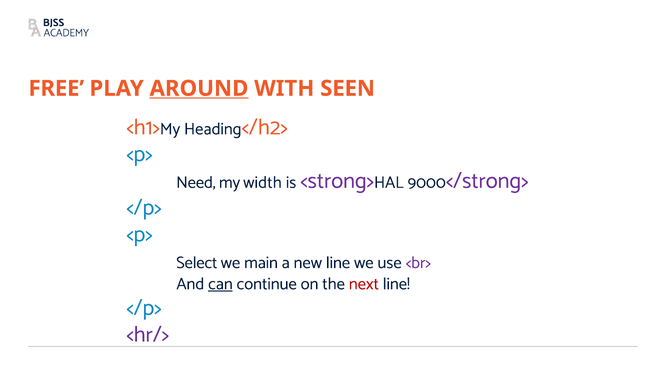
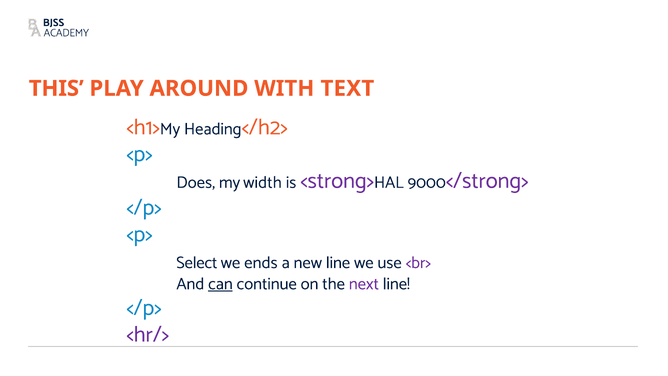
FREE: FREE -> THIS (56, 88)
AROUND underline: present -> none (199, 88)
SEEN: SEEN -> TEXT (347, 88)
Need: Need -> Does (196, 182)
main: main -> ends (261, 262)
next colour: red -> purple (364, 284)
